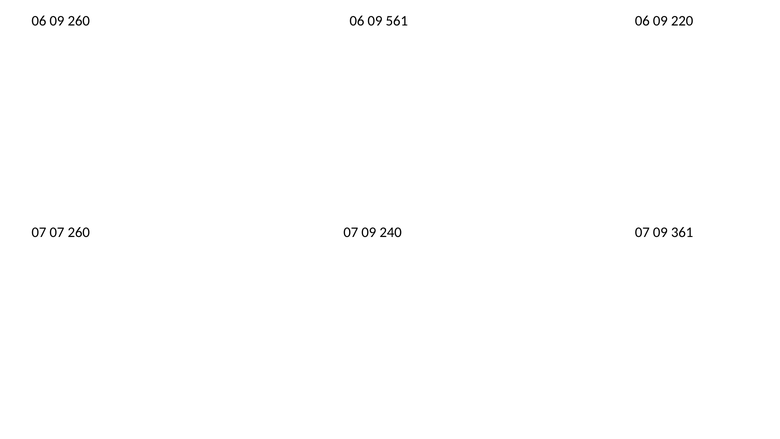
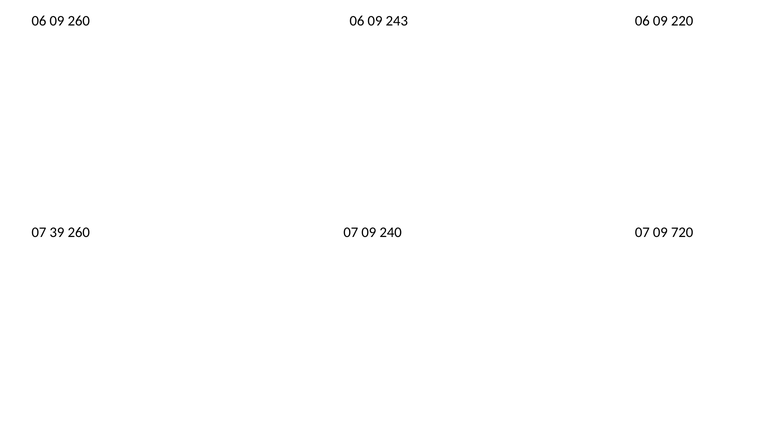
561: 561 -> 243 (397, 21)
07 07: 07 -> 39 (57, 232)
361: 361 -> 720 (682, 232)
